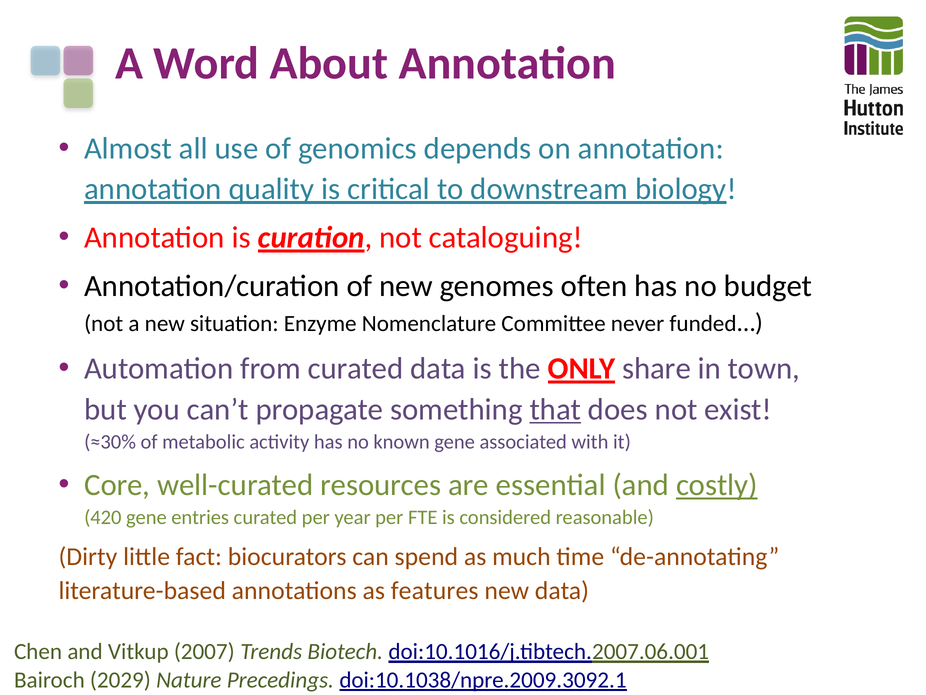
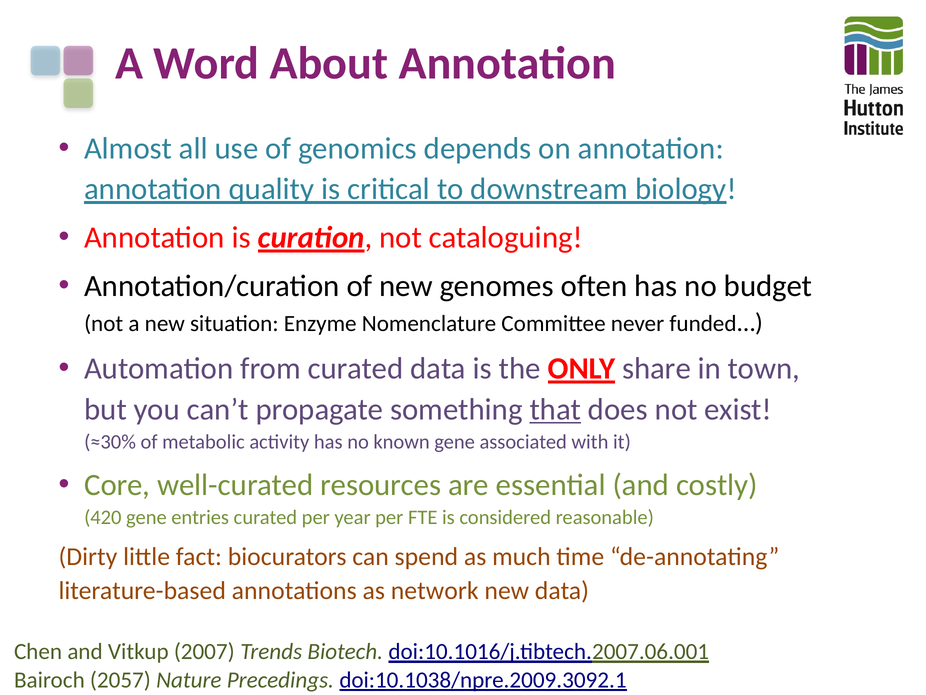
costly underline: present -> none (717, 485)
features: features -> network (435, 590)
2029: 2029 -> 2057 (120, 679)
